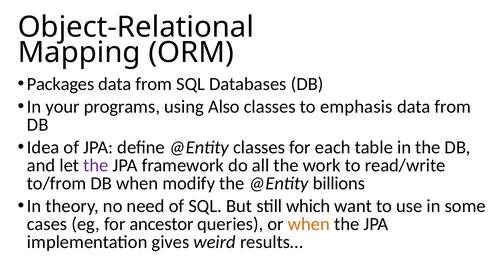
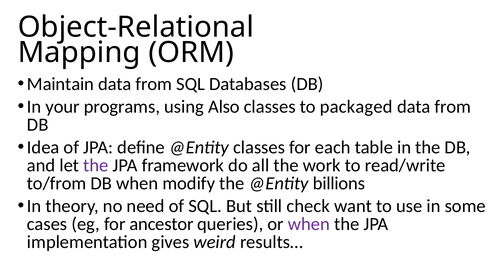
Packages: Packages -> Maintain (60, 84)
emphasis: emphasis -> packaged (356, 107)
which: which -> check (308, 206)
when colour: orange -> purple (309, 224)
